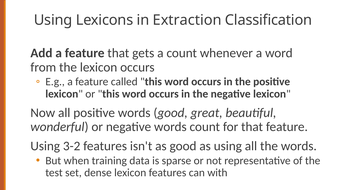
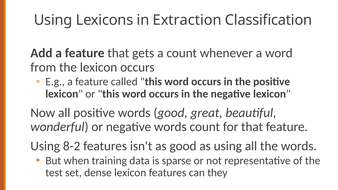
3-2: 3-2 -> 8-2 (72, 146)
with: with -> they (217, 173)
